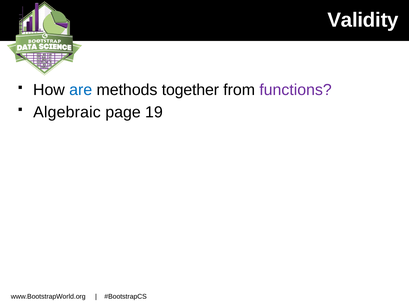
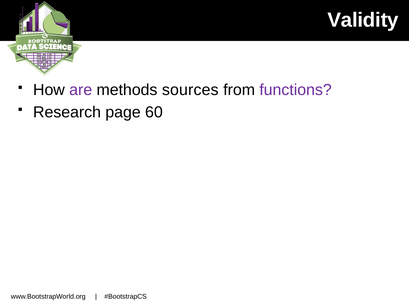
are colour: blue -> purple (81, 90)
together: together -> sources (190, 90)
Algebraic: Algebraic -> Research (67, 112)
19: 19 -> 60 (154, 112)
